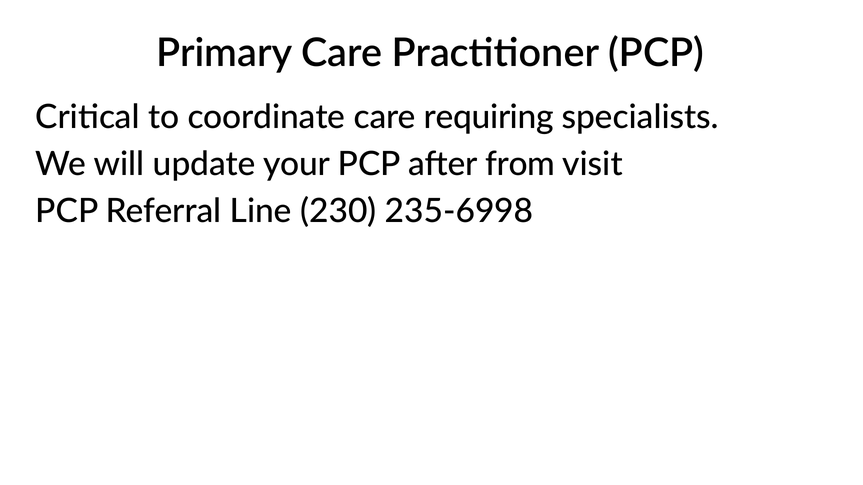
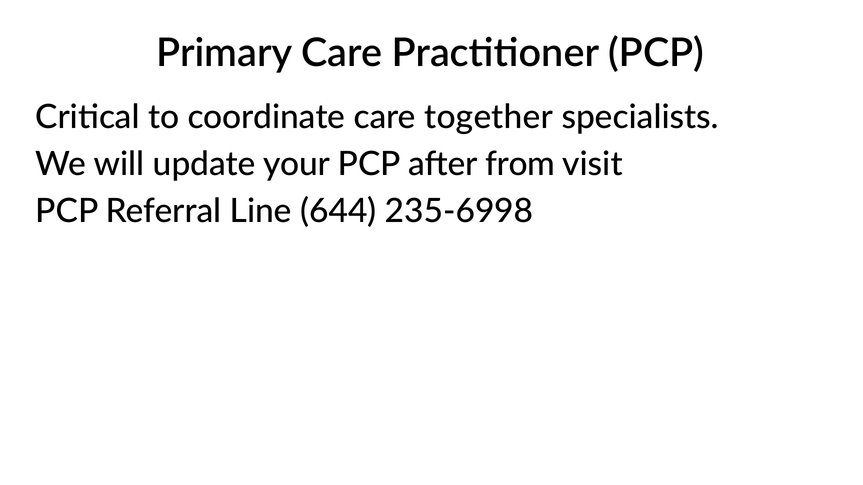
requiring: requiring -> together (489, 117)
230: 230 -> 644 (338, 212)
